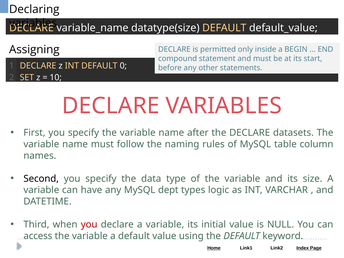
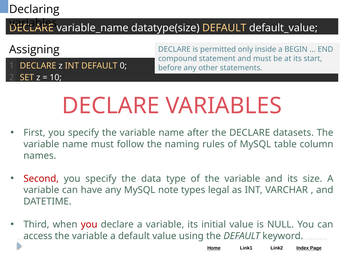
Second colour: black -> red (41, 179)
dept: dept -> note (168, 190)
logic: logic -> legal (219, 190)
